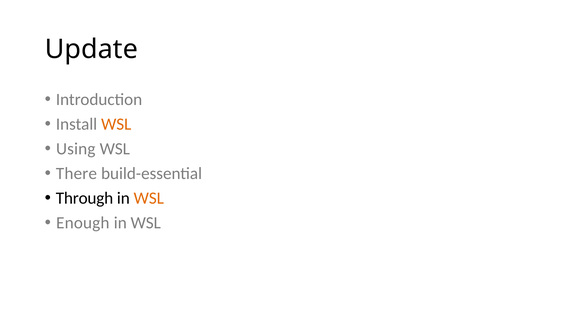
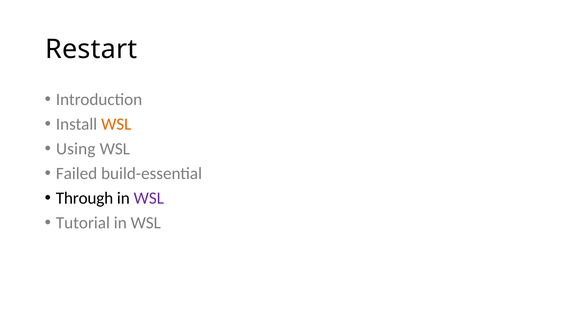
Update: Update -> Restart (91, 49)
There: There -> Failed (77, 173)
WSL colour: orange -> purple (149, 198)
Enough: Enough -> Tutorial (83, 223)
